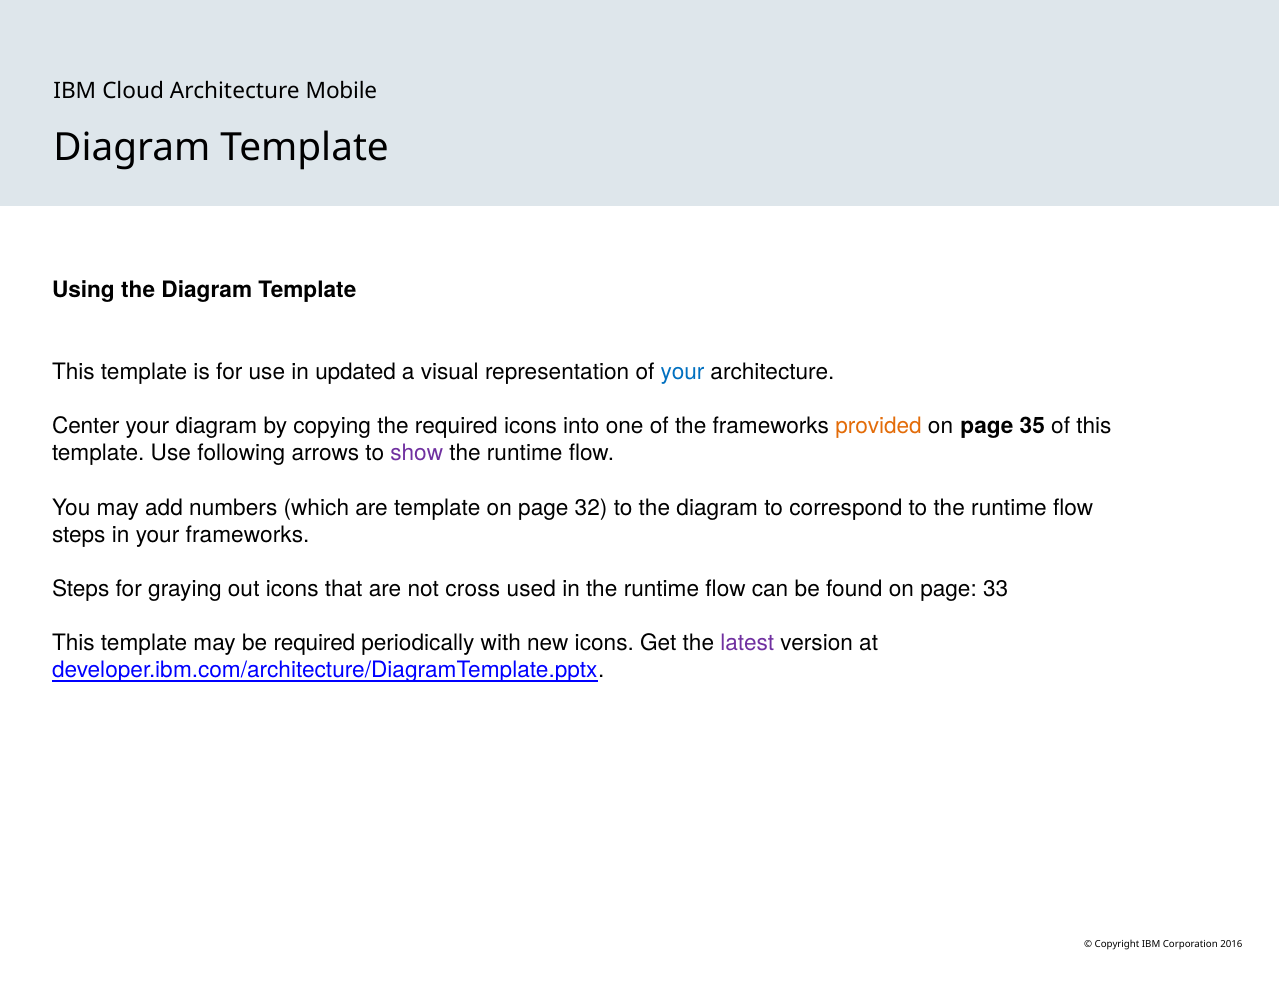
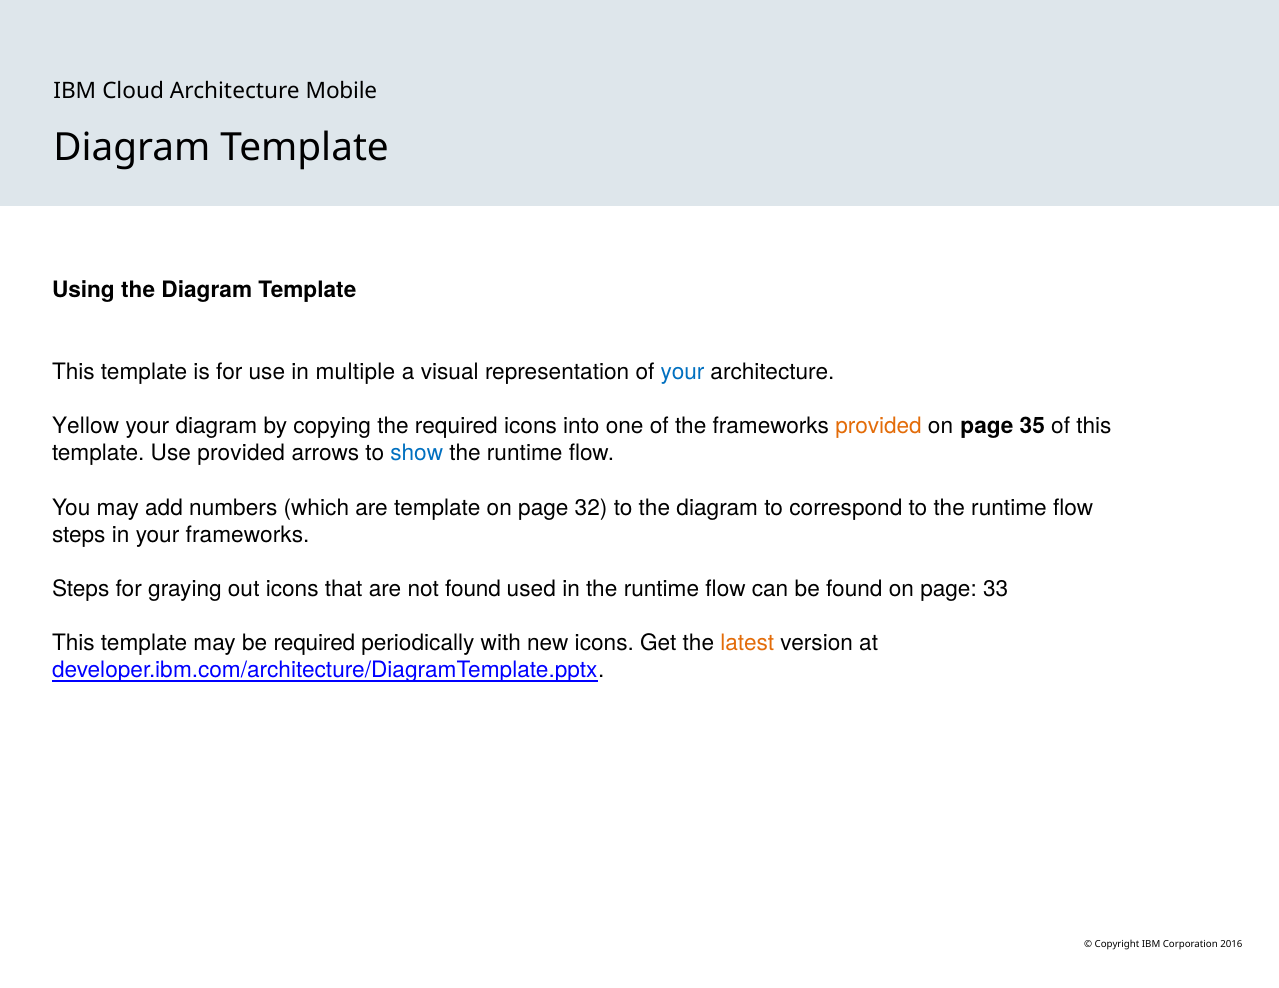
updated: updated -> multiple (355, 372)
Center: Center -> Yellow (86, 426)
Use following: following -> provided (241, 453)
show colour: purple -> blue (417, 453)
not cross: cross -> found (473, 589)
latest colour: purple -> orange (747, 643)
